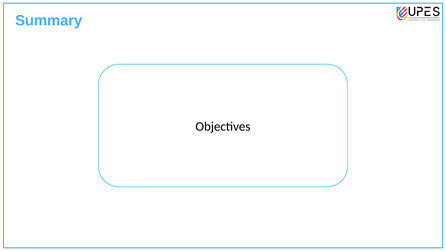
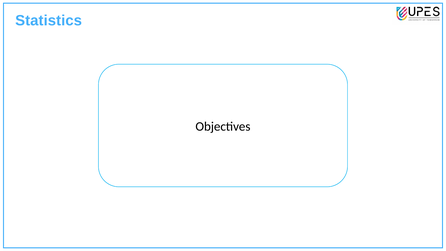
Summary: Summary -> Statistics (49, 21)
